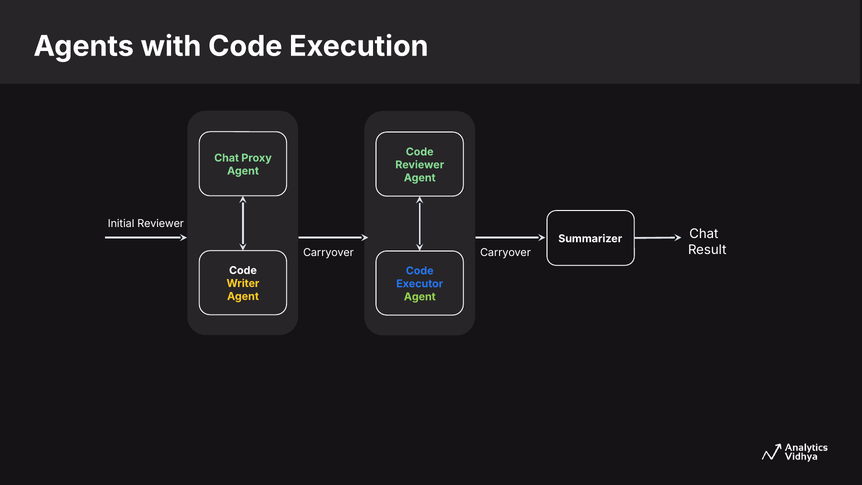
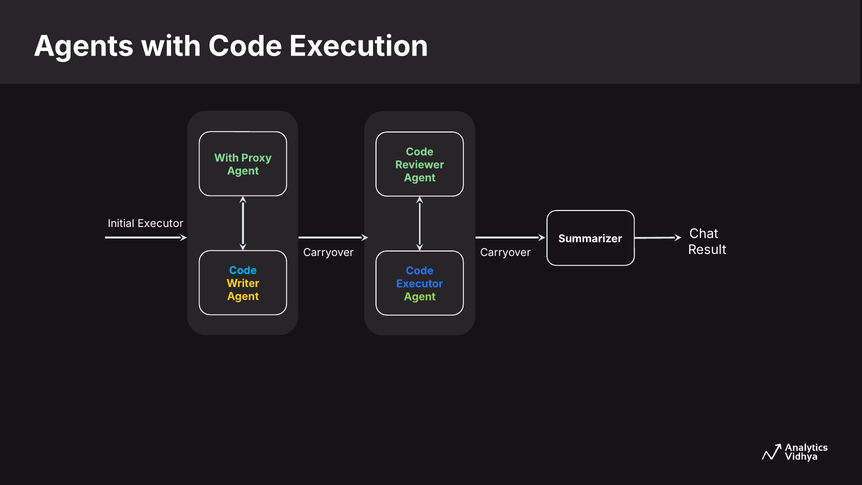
Chat: Chat -> With (227, 158)
Initial Reviewer: Reviewer -> Executor (161, 224)
Code colour: white -> light blue (243, 270)
